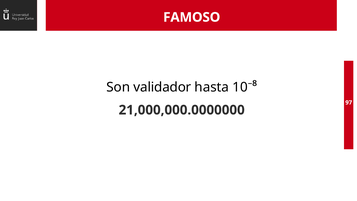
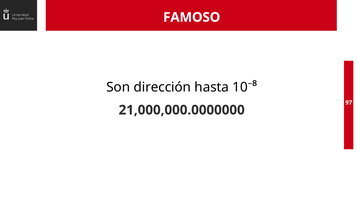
validador: validador -> dirección (162, 87)
